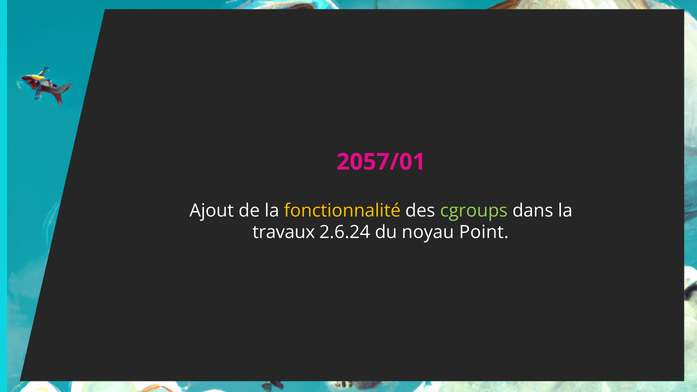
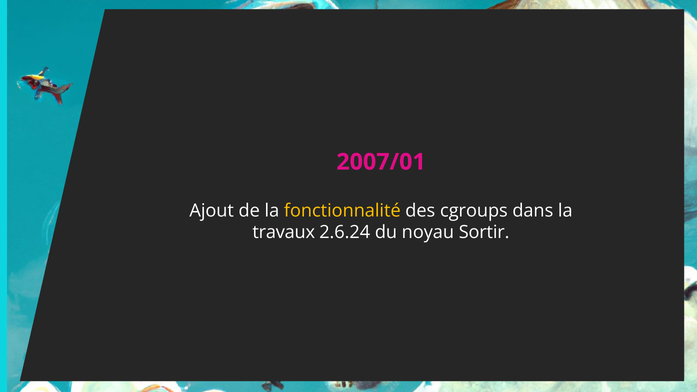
2057/01: 2057/01 -> 2007/01 (381, 162)
cgroups colour: light green -> white (474, 211)
Point: Point -> Sortir (484, 233)
